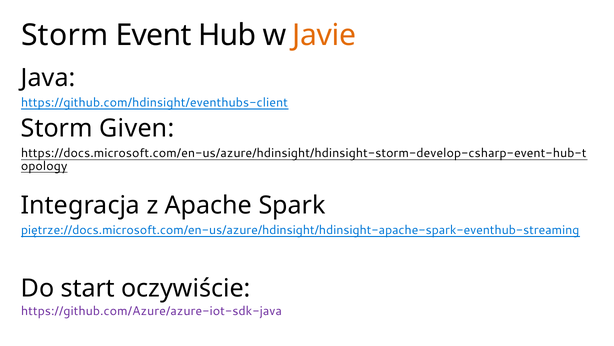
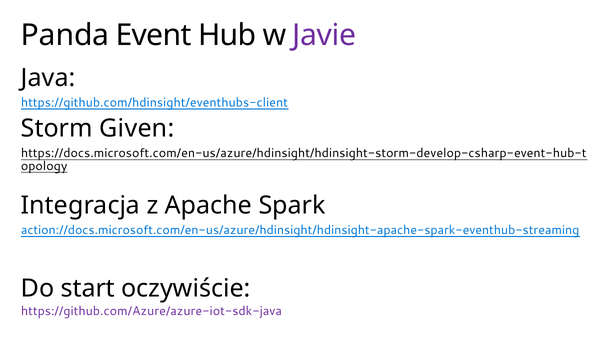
Storm: Storm -> Panda (65, 35)
Javie colour: orange -> purple (324, 35)
piętrze://docs.microsoft.com/en-us/azure/hdinsight/hdinsight-apache-spark-eventhub-streaming: piętrze://docs.microsoft.com/en-us/azure/hdinsight/hdinsight-apache-spark-eventhub-streaming -> action://docs.microsoft.com/en-us/azure/hdinsight/hdinsight-apache-spark-eventhub-streaming (300, 230)
